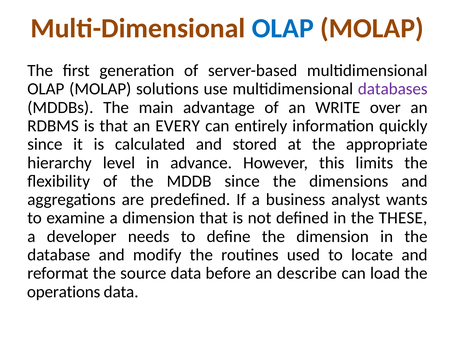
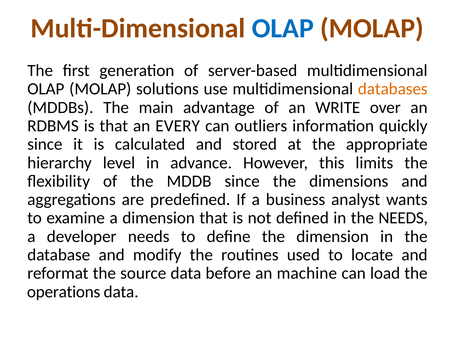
databases colour: purple -> orange (393, 89)
entirely: entirely -> outliers (261, 126)
the THESE: THESE -> NEEDS (403, 218)
describe: describe -> machine (307, 274)
